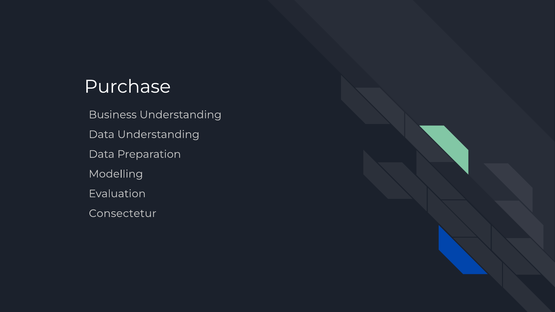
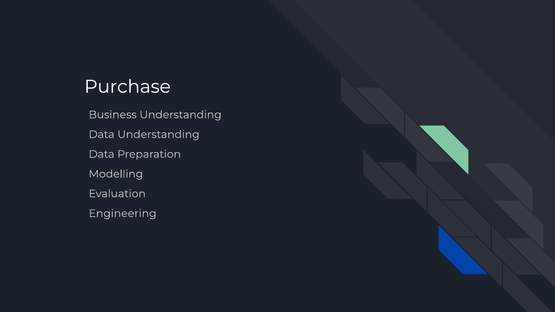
Consectetur: Consectetur -> Engineering (123, 214)
